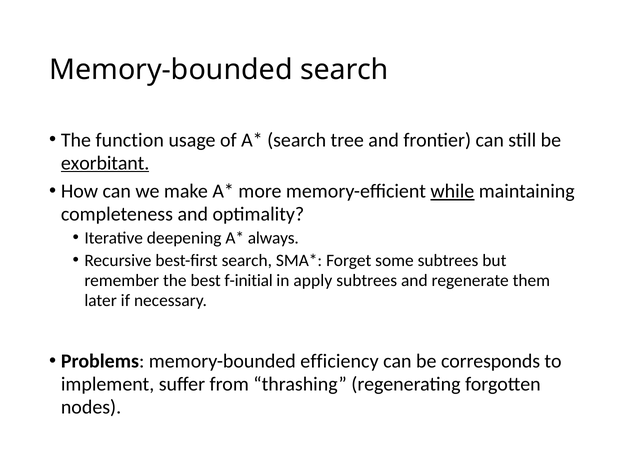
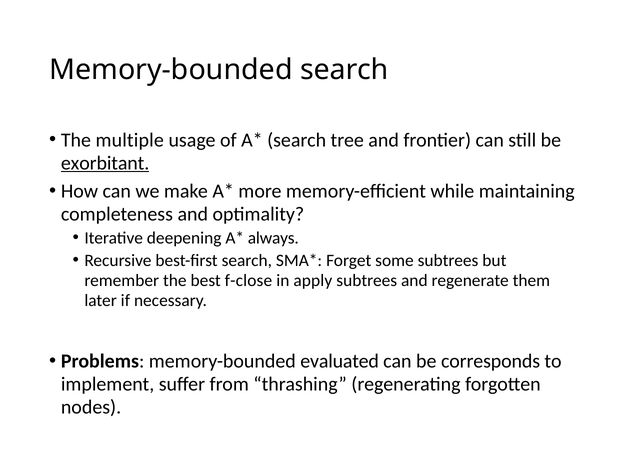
function: function -> multiple (130, 140)
while underline: present -> none (452, 191)
f-initial: f-initial -> f-close (248, 281)
efficiency: efficiency -> evaluated (340, 362)
